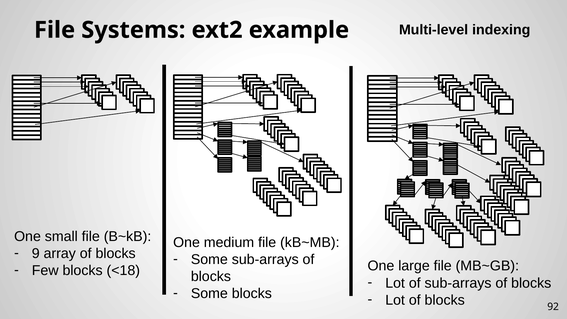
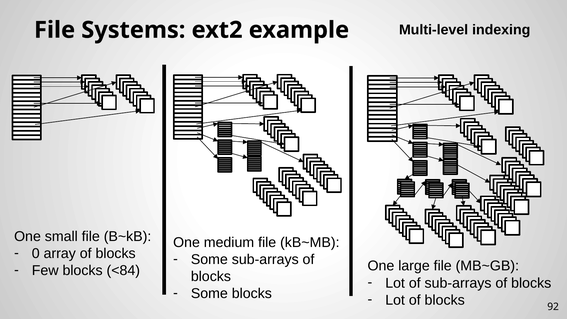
9: 9 -> 0 (36, 254)
<18: <18 -> <84 (123, 271)
